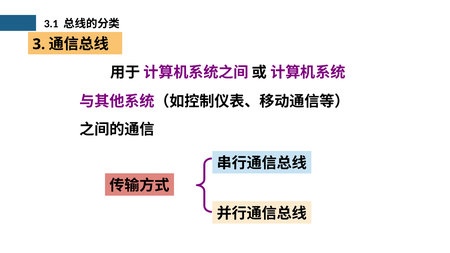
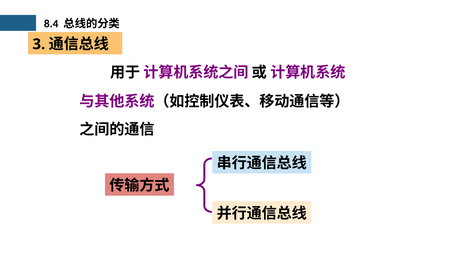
3.1: 3.1 -> 8.4 (51, 24)
